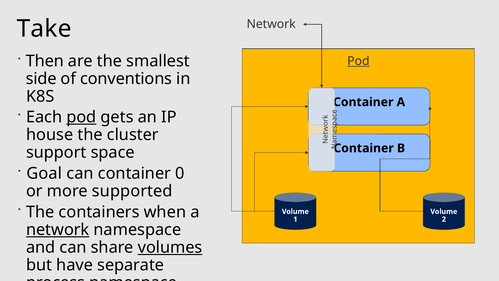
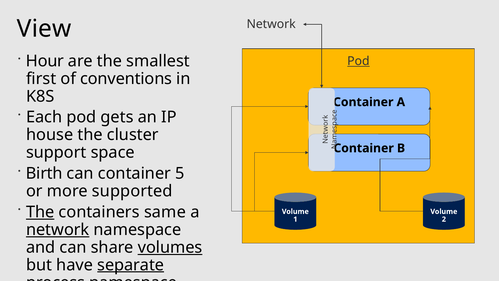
Take: Take -> View (44, 29)
Then: Then -> Hour (45, 61)
side: side -> first (41, 79)
pod underline: present -> none (81, 117)
Goal: Goal -> Birth (44, 173)
0: 0 -> 5 (180, 173)
The underline: none -> present (40, 212)
when: when -> same (165, 212)
separate underline: none -> present (131, 265)
